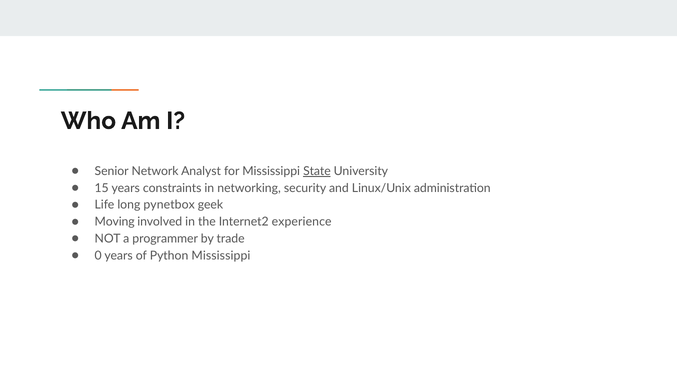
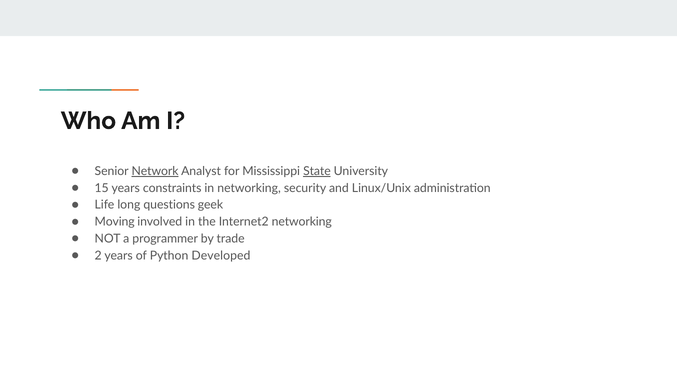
Network underline: none -> present (155, 171)
pynetbox: pynetbox -> questions (169, 205)
Internet2 experience: experience -> networking (302, 222)
0: 0 -> 2 (98, 255)
Python Mississippi: Mississippi -> Developed (221, 255)
